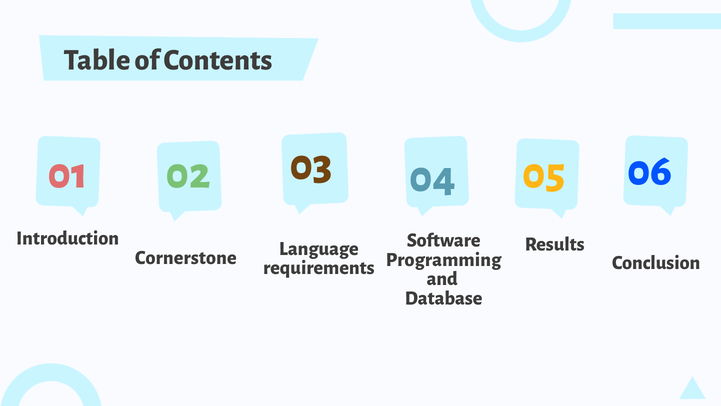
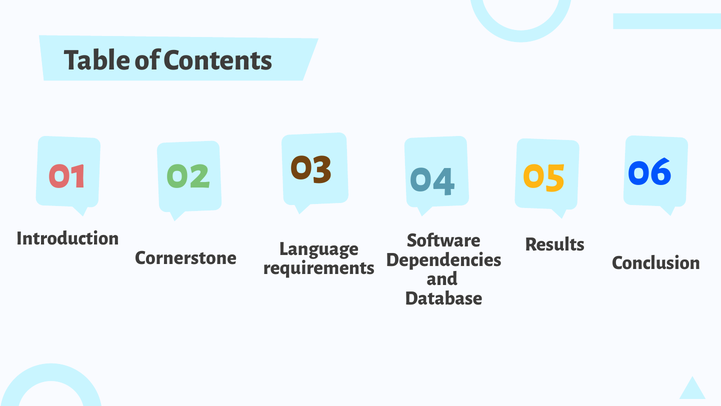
Programming: Programming -> Dependencies (444, 259)
